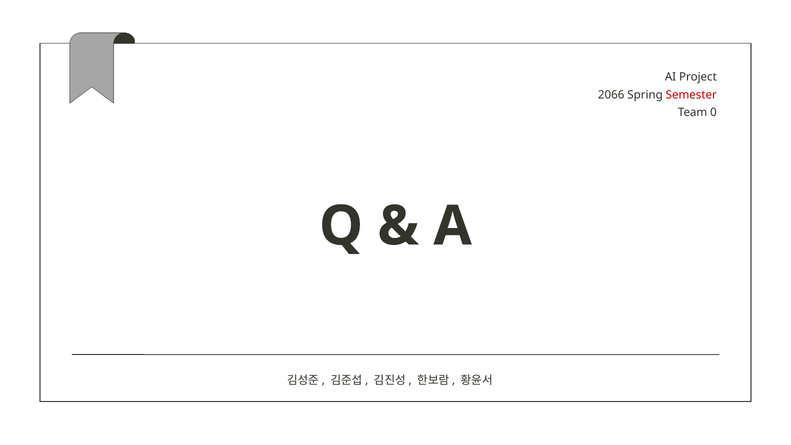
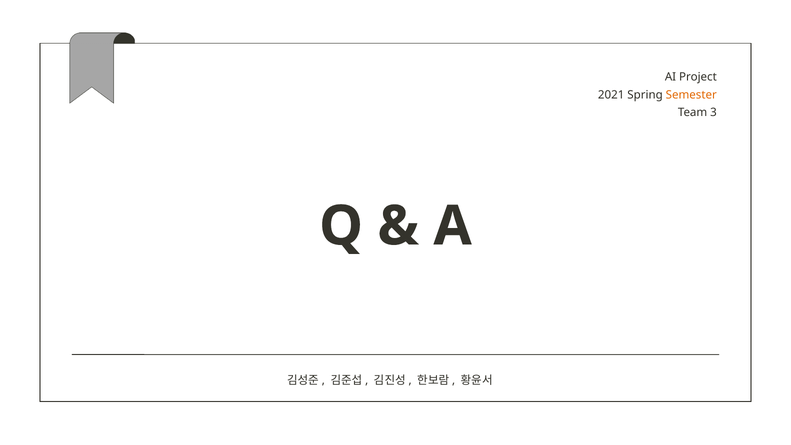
2066: 2066 -> 2021 (611, 95)
Semester colour: red -> orange (691, 95)
0: 0 -> 3 (714, 112)
